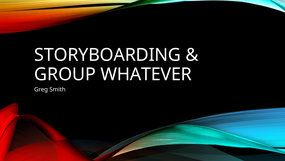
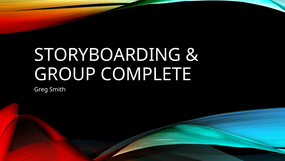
WHATEVER: WHATEVER -> COMPLETE (146, 74)
